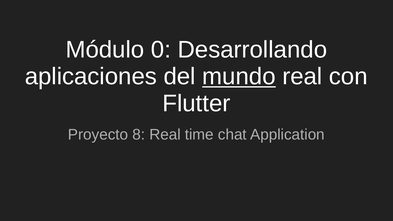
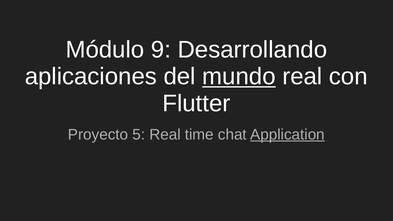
0: 0 -> 9 (161, 50)
8: 8 -> 5 (139, 135)
Application underline: none -> present (287, 135)
